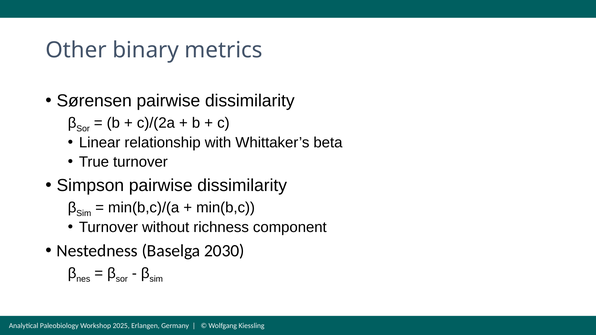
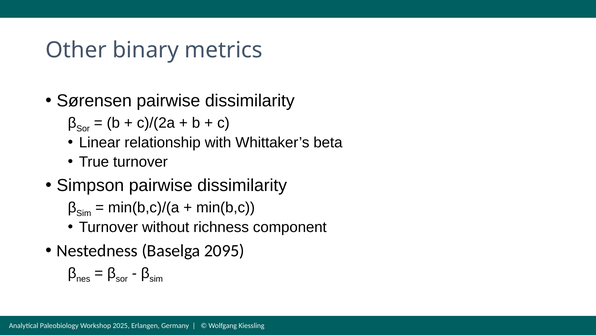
2030: 2030 -> 2095 (224, 251)
